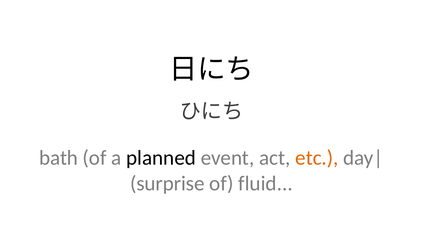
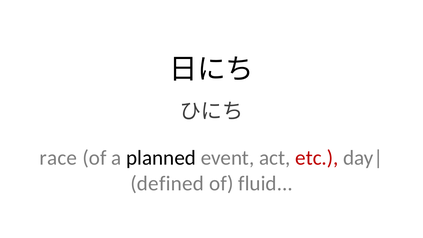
bath: bath -> race (58, 158)
etc colour: orange -> red (317, 158)
surprise: surprise -> defined (167, 183)
